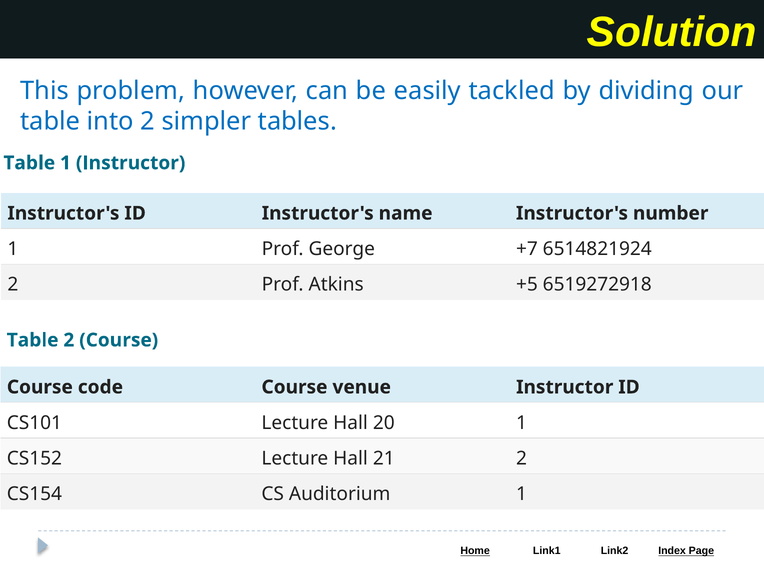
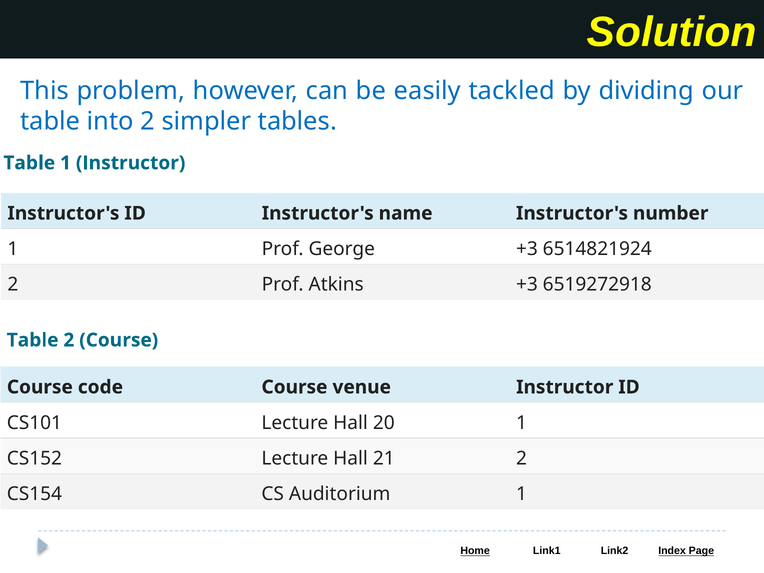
George +7: +7 -> +3 (527, 249)
Atkins +5: +5 -> +3 (527, 285)
